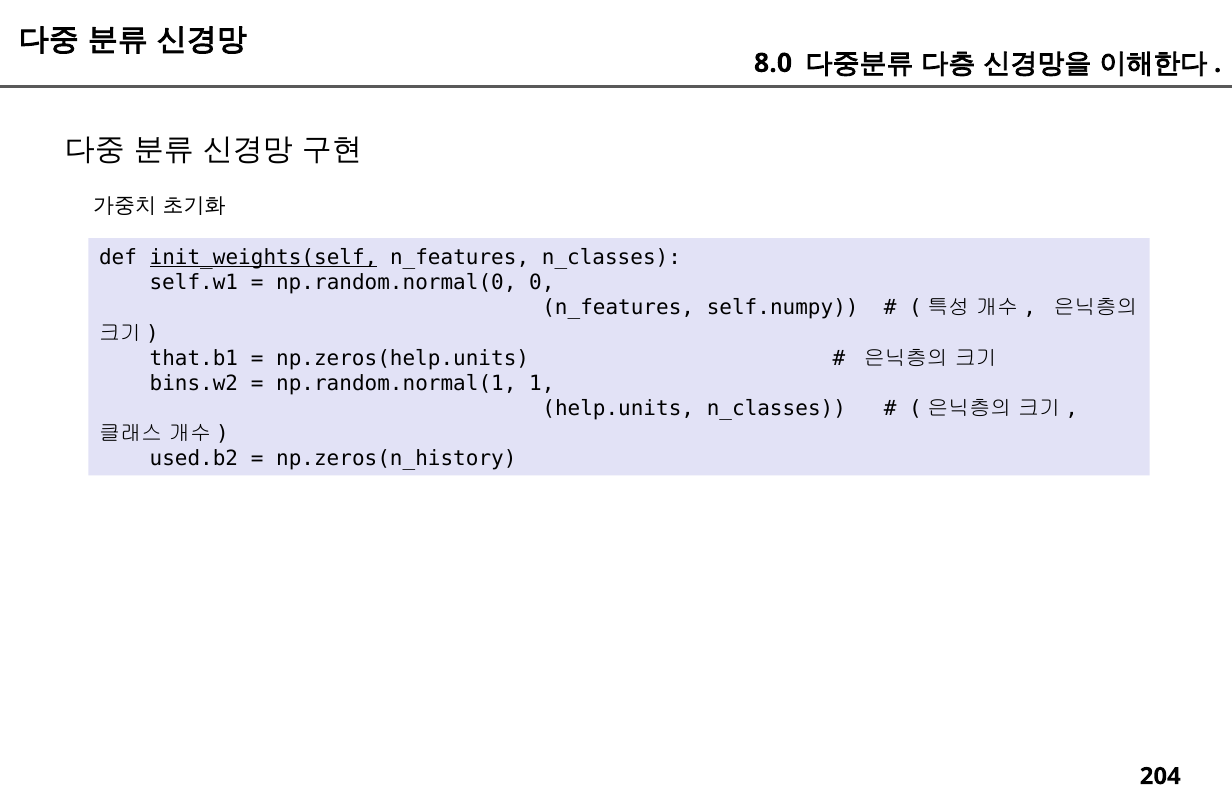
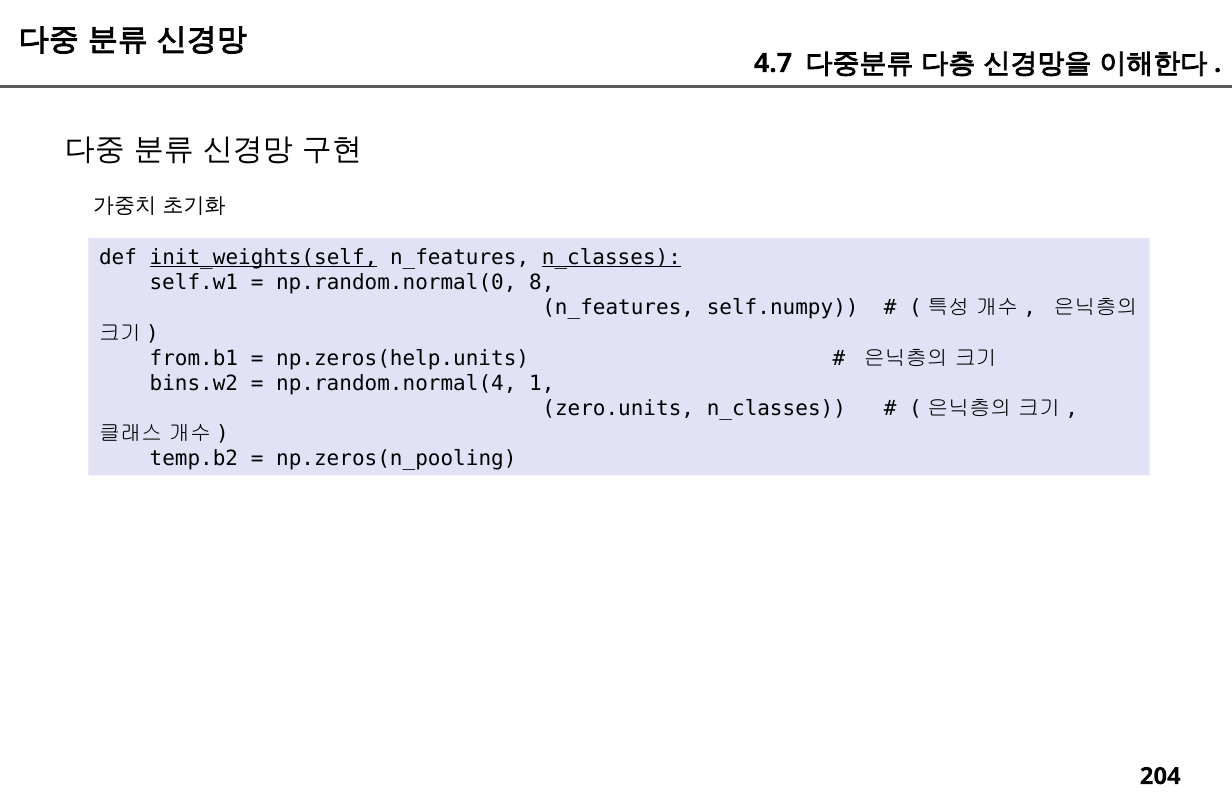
8.0: 8.0 -> 4.7 (773, 63)
n_classes underline: none -> present (611, 258)
0: 0 -> 8 (542, 283)
that.b1: that.b1 -> from.b1 (194, 358)
np.random.normal(1: np.random.normal(1 -> np.random.normal(4 (396, 384)
help.units: help.units -> zero.units (618, 409)
used.b2: used.b2 -> temp.b2 (194, 459)
np.zeros(n_history: np.zeros(n_history -> np.zeros(n_pooling (396, 459)
